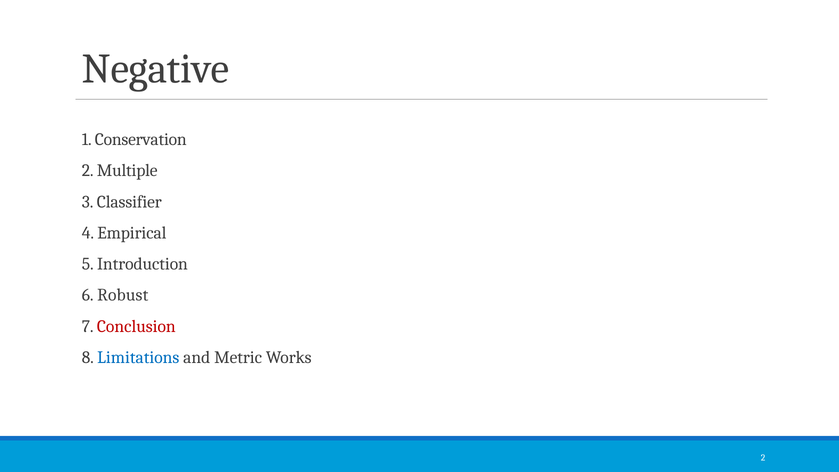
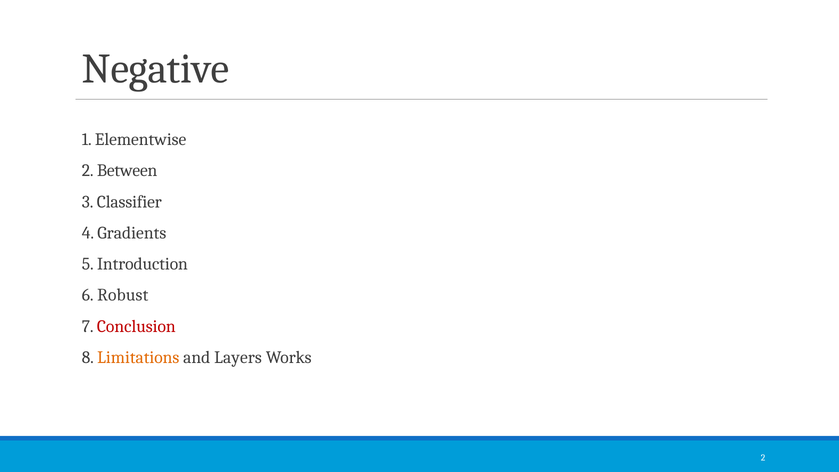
Conservation: Conservation -> Elementwise (141, 139)
Multiple: Multiple -> Between (127, 171)
Empirical: Empirical -> Gradients (132, 233)
Limitations colour: blue -> orange (138, 357)
Metric: Metric -> Layers (238, 357)
